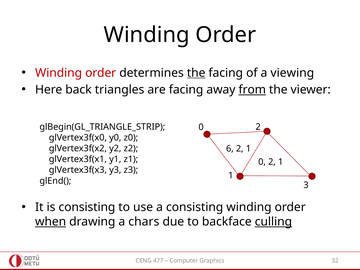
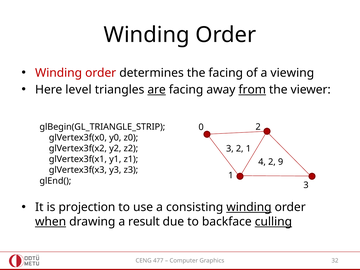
the underline: present -> none (196, 73)
back: back -> level (78, 90)
are underline: none -> present (157, 90)
6: 6 -> 3 (230, 149)
0: 0 -> 4 (262, 162)
1: 1 -> 9 (281, 162)
is consisting: consisting -> projection (87, 207)
winding underline: none -> present (249, 207)
chars: chars -> result (144, 222)
